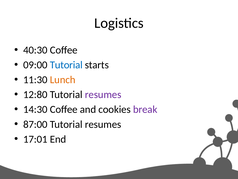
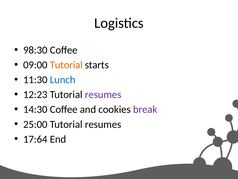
40:30: 40:30 -> 98:30 (35, 50)
Tutorial colour: blue -> orange (66, 65)
Lunch colour: orange -> blue (63, 80)
12:80: 12:80 -> 12:23 (35, 94)
87:00: 87:00 -> 25:00 (35, 124)
17:01: 17:01 -> 17:64 (35, 139)
